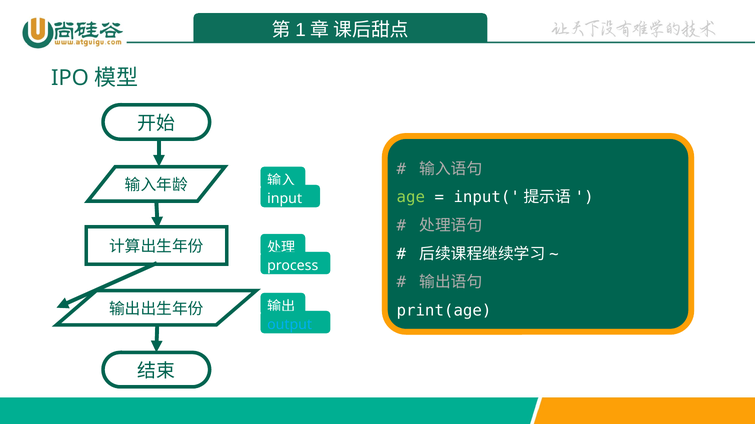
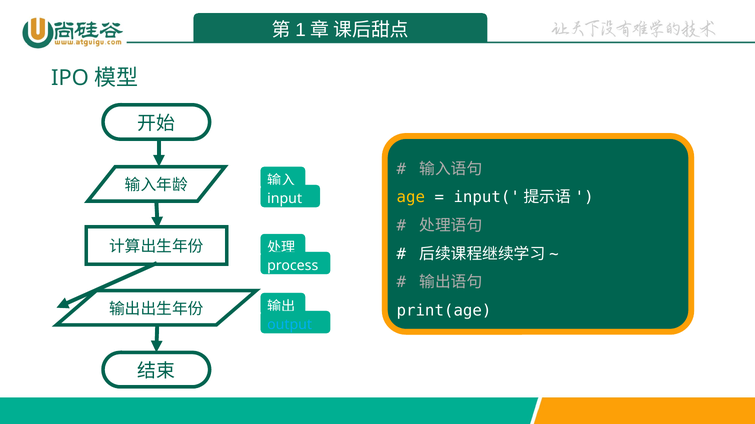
age colour: light green -> yellow (411, 198)
